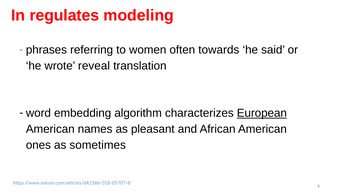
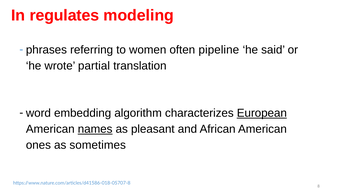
towards: towards -> pipeline (219, 50)
reveal: reveal -> partial (94, 66)
names underline: none -> present (95, 129)
